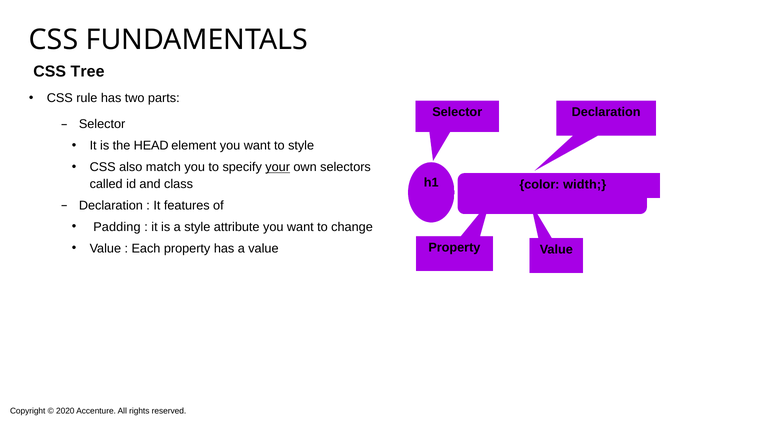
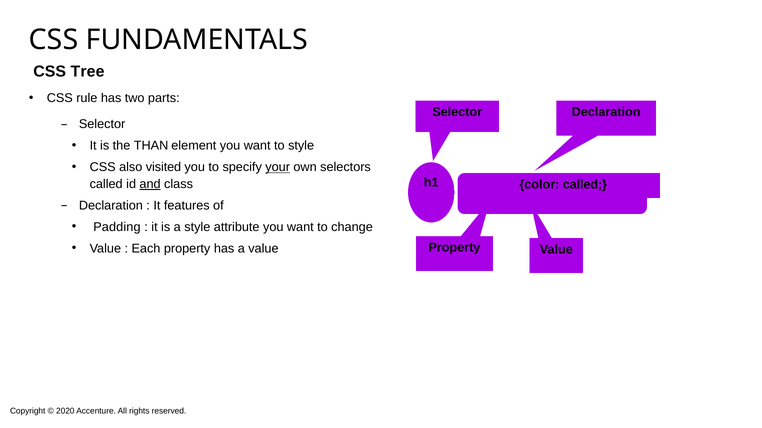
HEAD: HEAD -> THAN (151, 146)
match: match -> visited (164, 167)
color width: width -> called (585, 185)
and underline: none -> present (150, 184)
